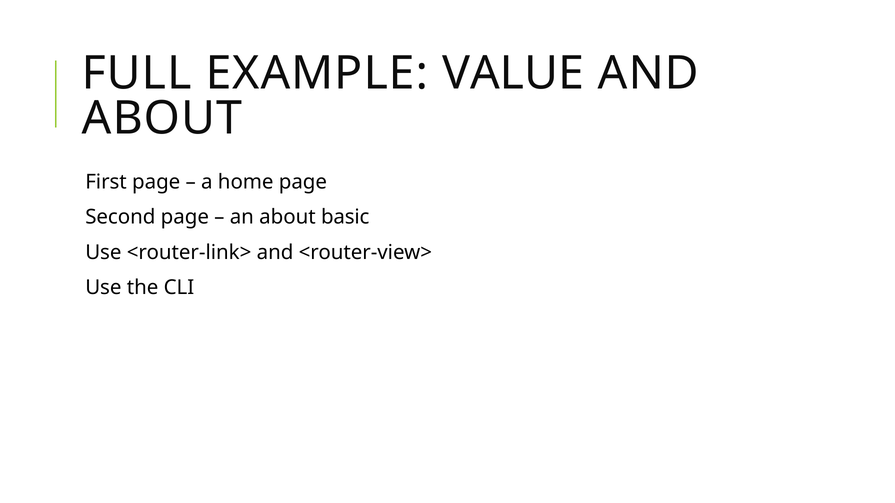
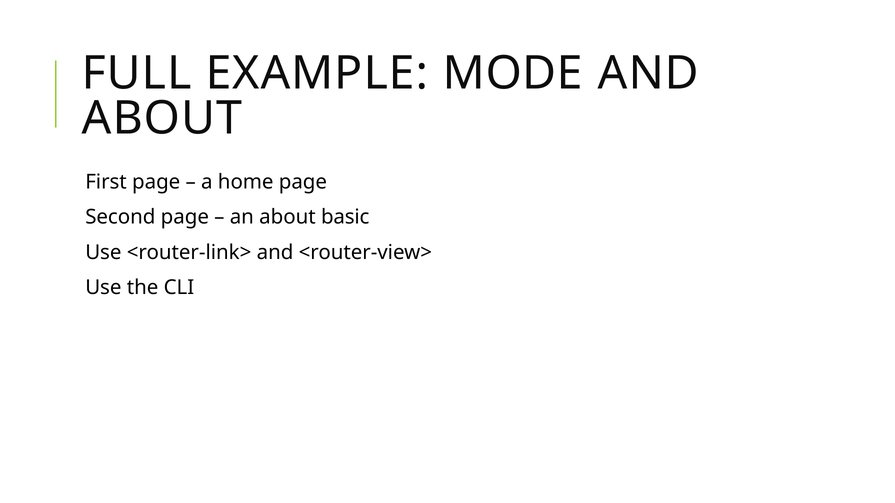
VALUE: VALUE -> MODE (513, 74)
